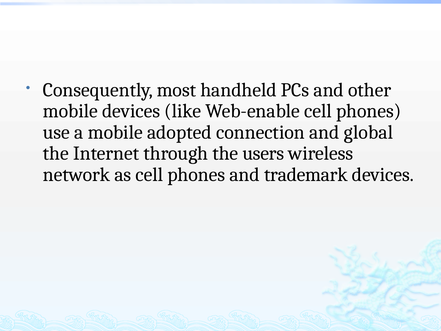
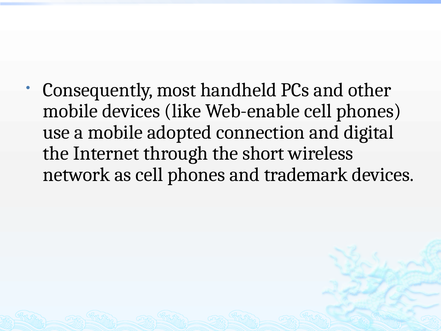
global: global -> digital (369, 132)
users: users -> short (263, 153)
